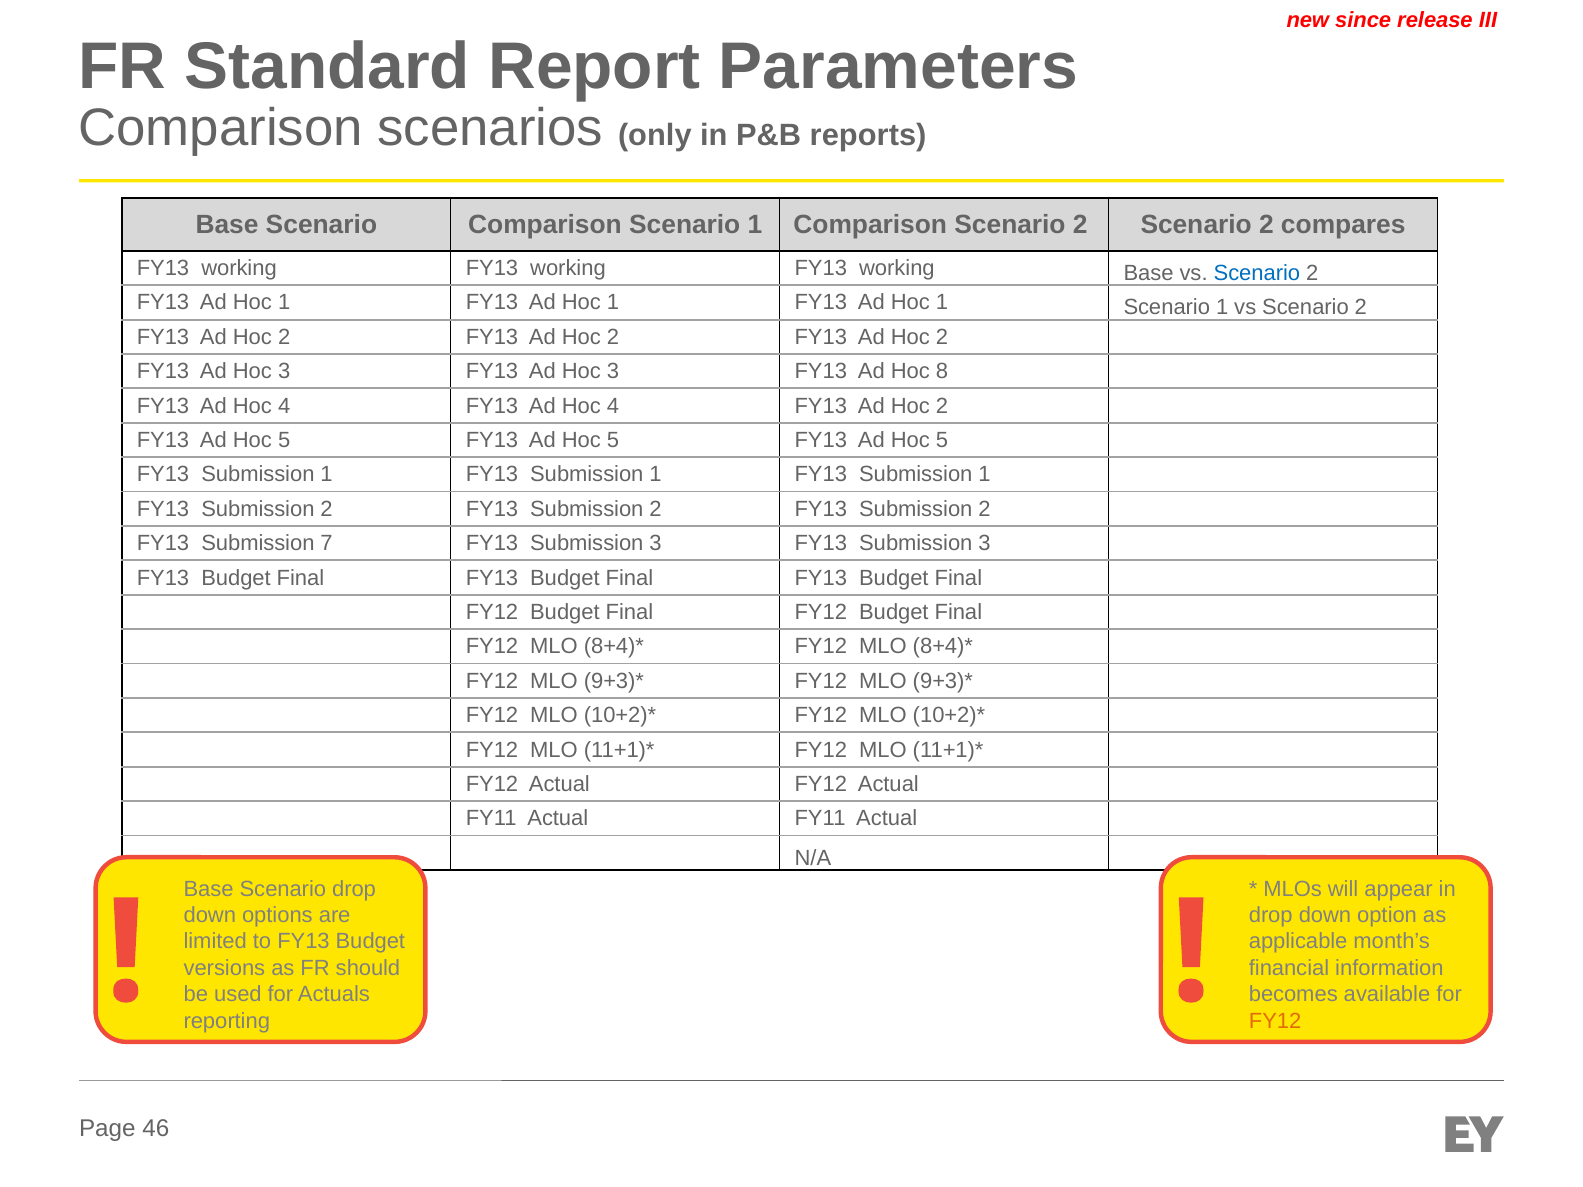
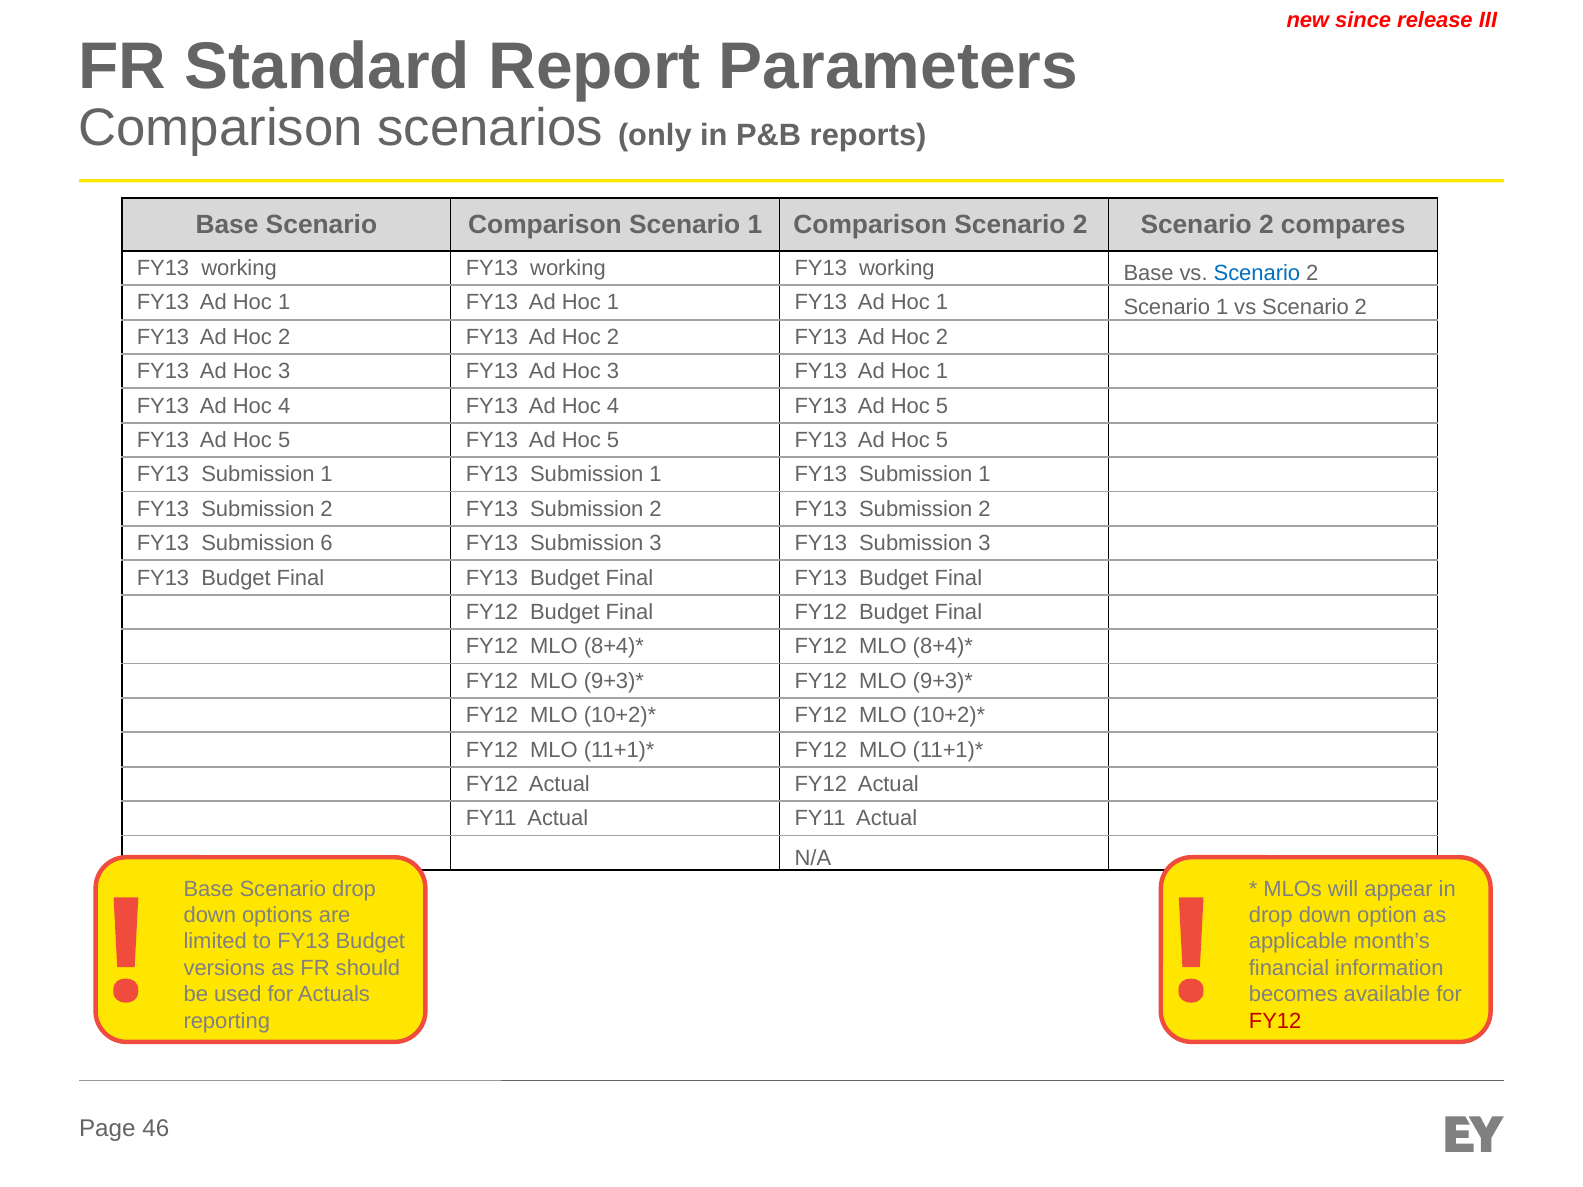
8: 8 -> 1 (942, 372)
2: 2 -> 5 (942, 406)
7: 7 -> 6 (327, 544)
FY12 colour: orange -> red (1275, 1021)
